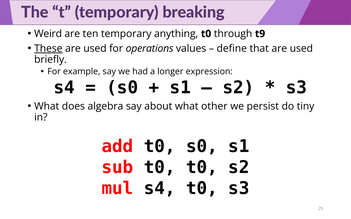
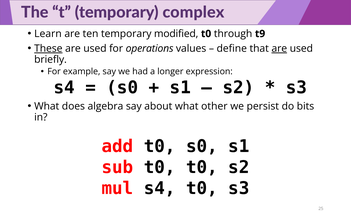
breaking: breaking -> complex (193, 12)
Weird: Weird -> Learn (48, 34)
anything: anything -> modified (176, 34)
are underline: none -> present (279, 49)
tiny: tiny -> bits (305, 106)
